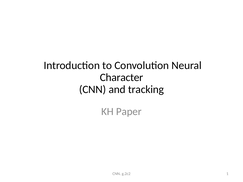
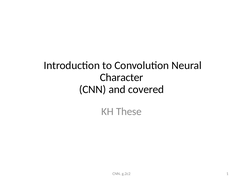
tracking: tracking -> covered (146, 90)
Paper: Paper -> These (129, 112)
